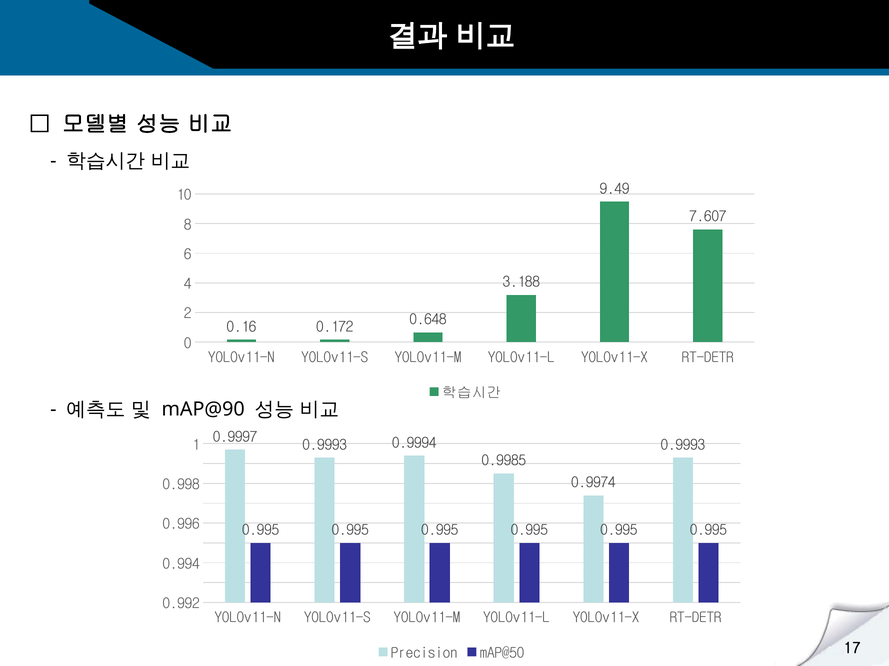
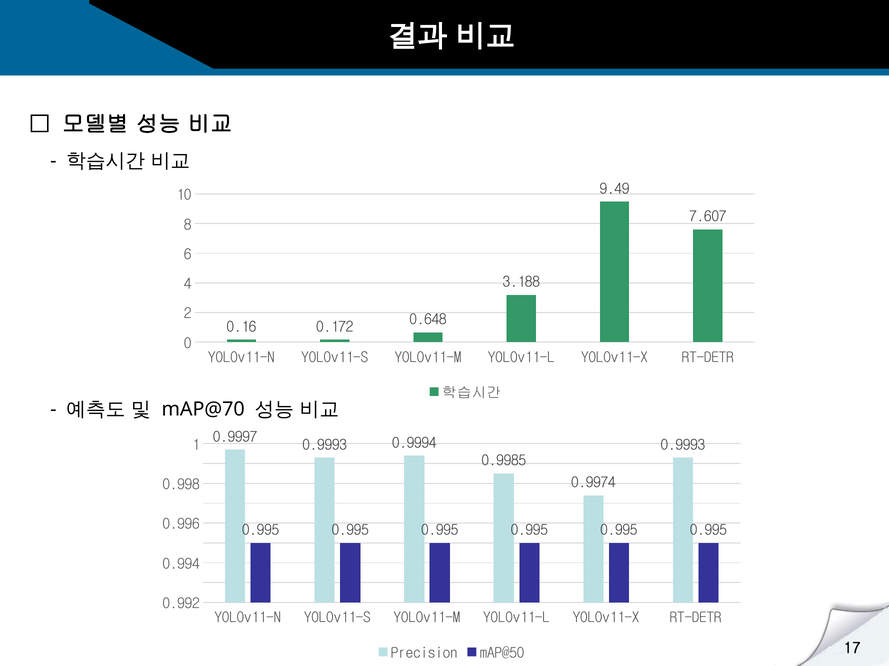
mAP@90: mAP@90 -> mAP@70 (203, 410)
